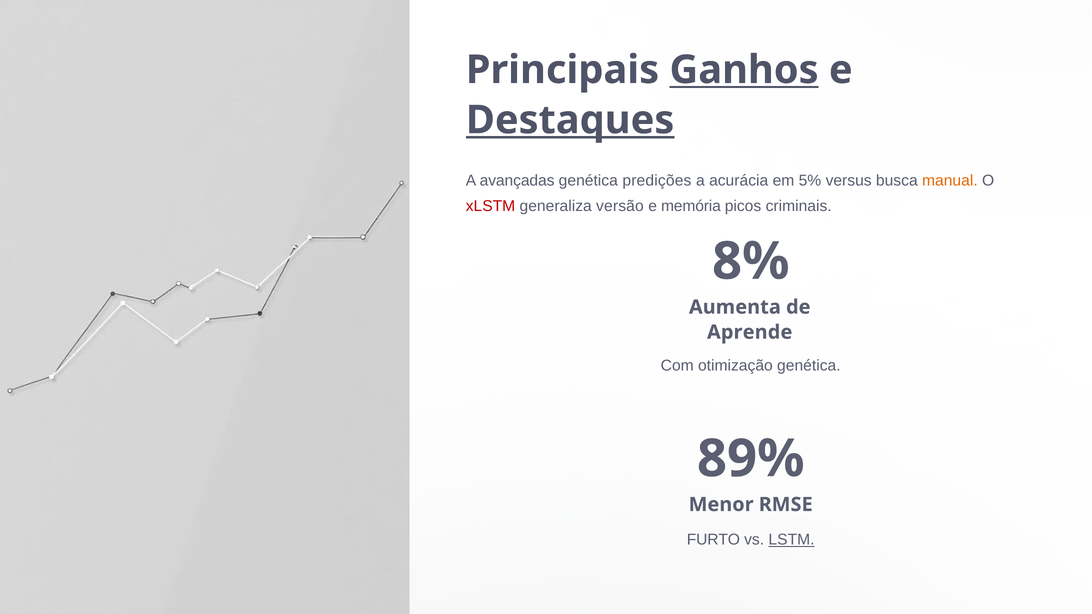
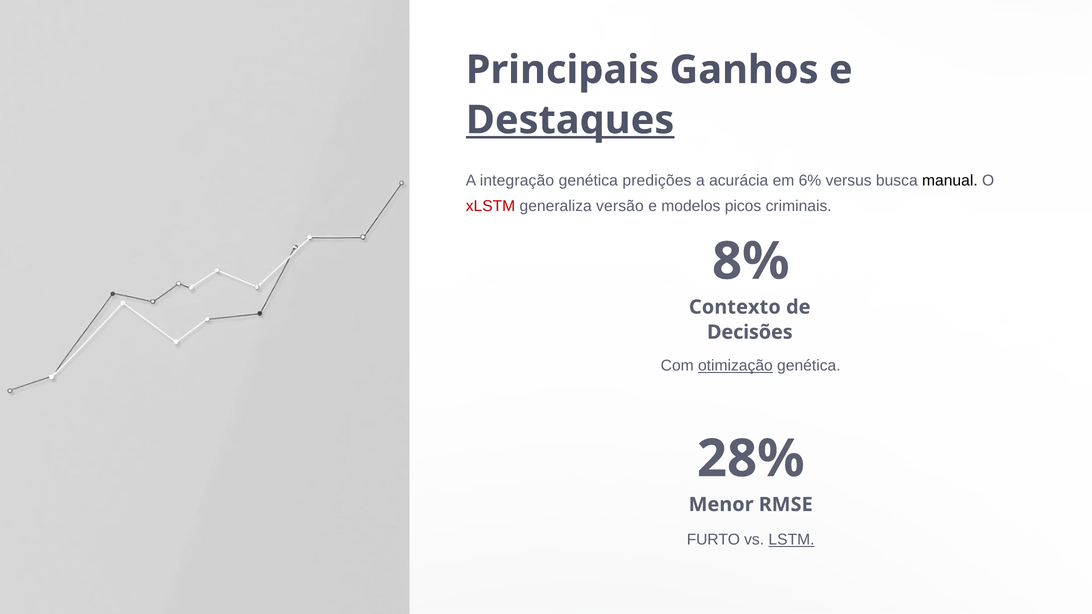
Ganhos underline: present -> none (744, 70)
avançadas: avançadas -> integração (517, 180)
5%: 5% -> 6% (810, 180)
manual colour: orange -> black (950, 180)
memória: memória -> modelos (691, 206)
Aumenta: Aumenta -> Contexto (735, 307)
Aprende: Aprende -> Decisões (750, 332)
otimização underline: none -> present (735, 366)
89%: 89% -> 28% (751, 459)
